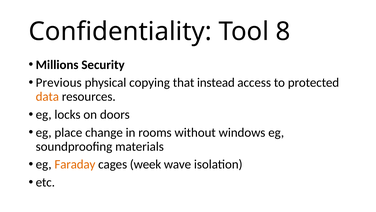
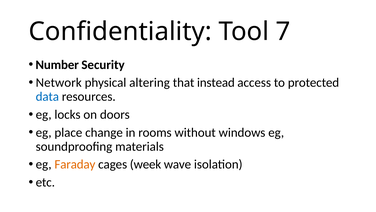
8: 8 -> 7 (283, 32)
Millions: Millions -> Number (57, 65)
Previous: Previous -> Network (59, 82)
copying: copying -> altering (150, 82)
data colour: orange -> blue (47, 96)
